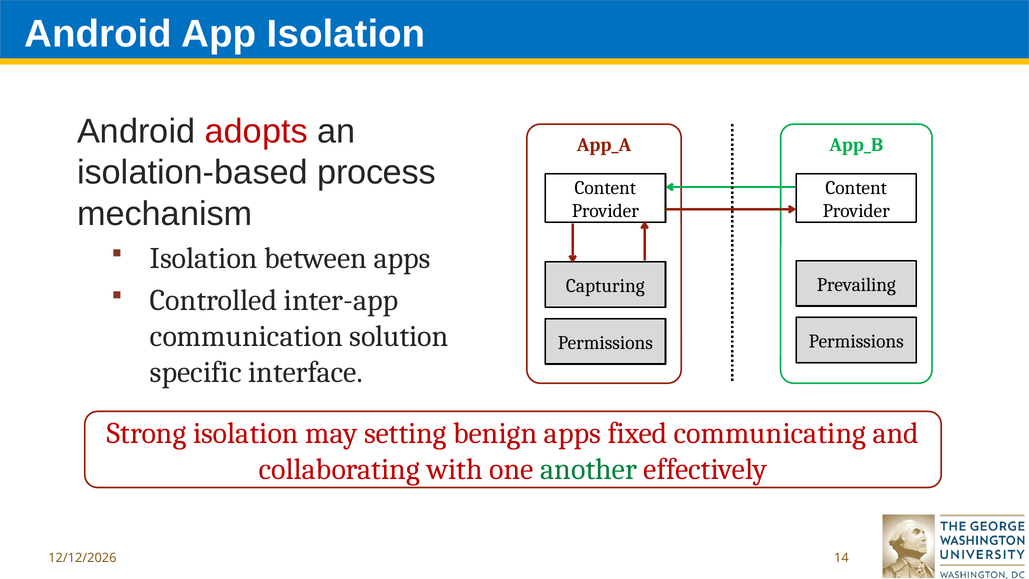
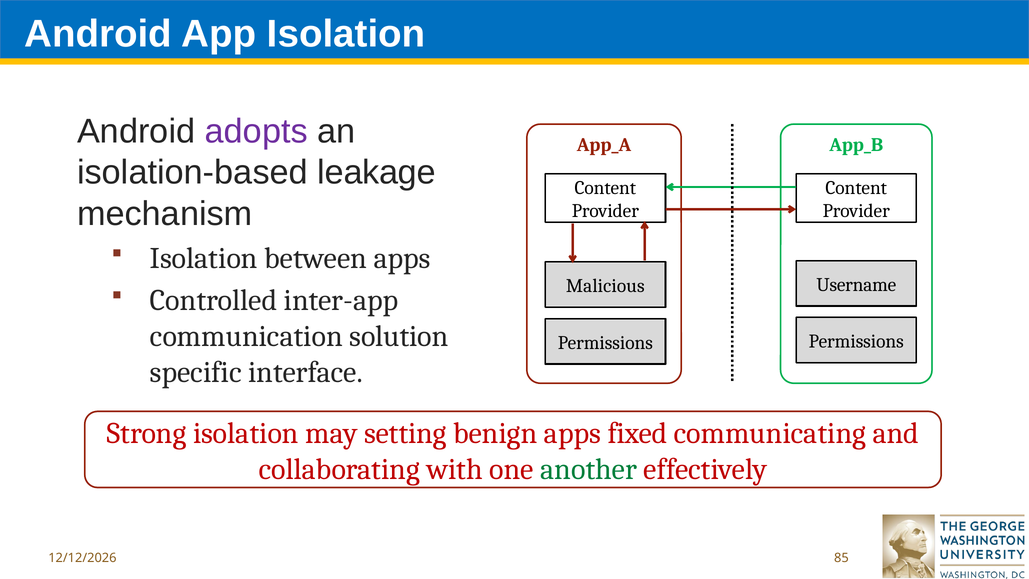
adopts colour: red -> purple (256, 131)
process: process -> leakage (377, 173)
Prevailing: Prevailing -> Username (856, 285)
Capturing: Capturing -> Malicious (605, 286)
14: 14 -> 85 (841, 558)
